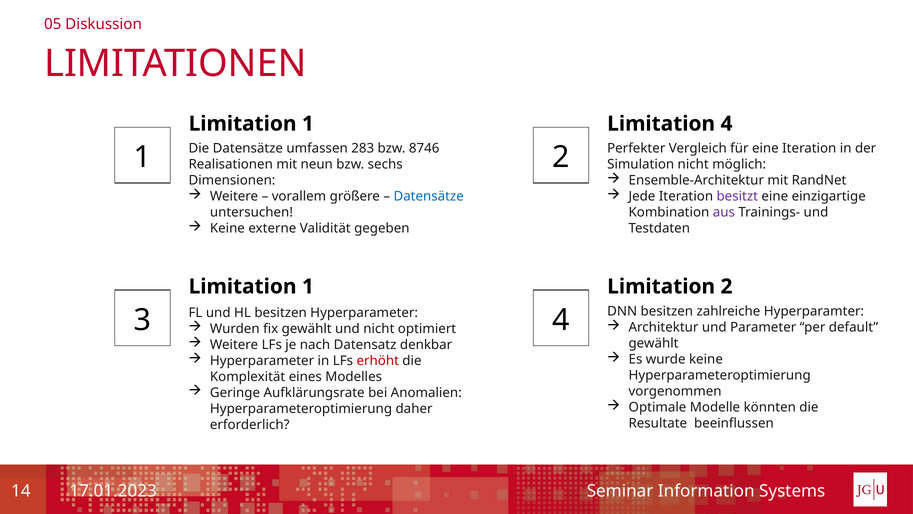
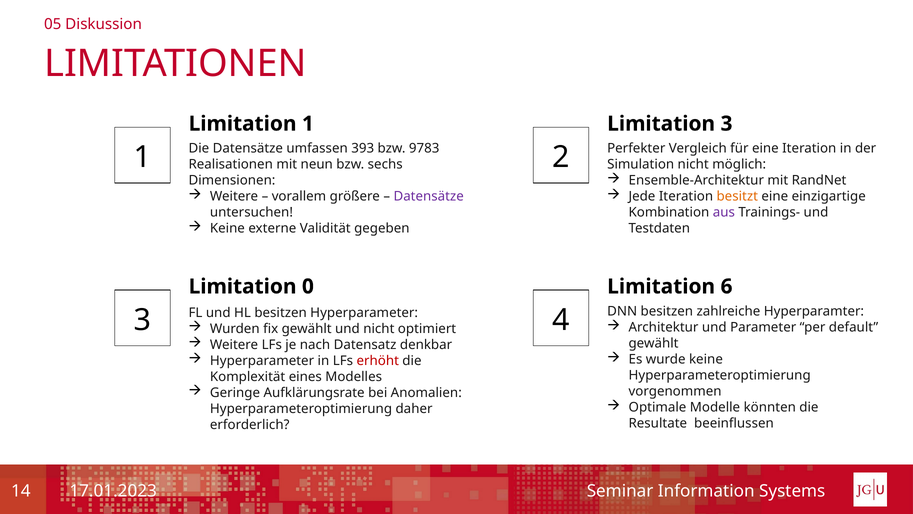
Limitation 4: 4 -> 3 (727, 124)
283: 283 -> 393 (363, 148)
8746: 8746 -> 9783 (424, 148)
Datensätze colour: blue -> purple (429, 196)
besitzt colour: purple -> orange (737, 196)
1: 1 -> 0 (308, 286)
Limitation 2: 2 -> 6 (727, 286)
